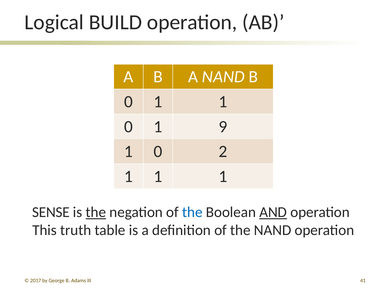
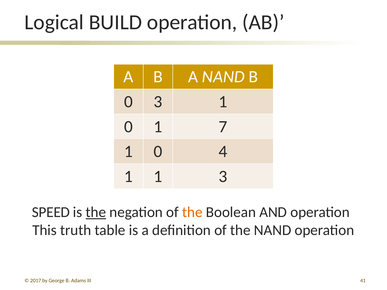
1: 1 -> 3 (158, 102)
9: 9 -> 7 (223, 127)
2: 2 -> 4 (223, 152)
1 1 1: 1 -> 3 (223, 177)
SENSE: SENSE -> SPEED (51, 212)
the colour: blue -> orange (192, 212)
AND underline: present -> none (273, 212)
